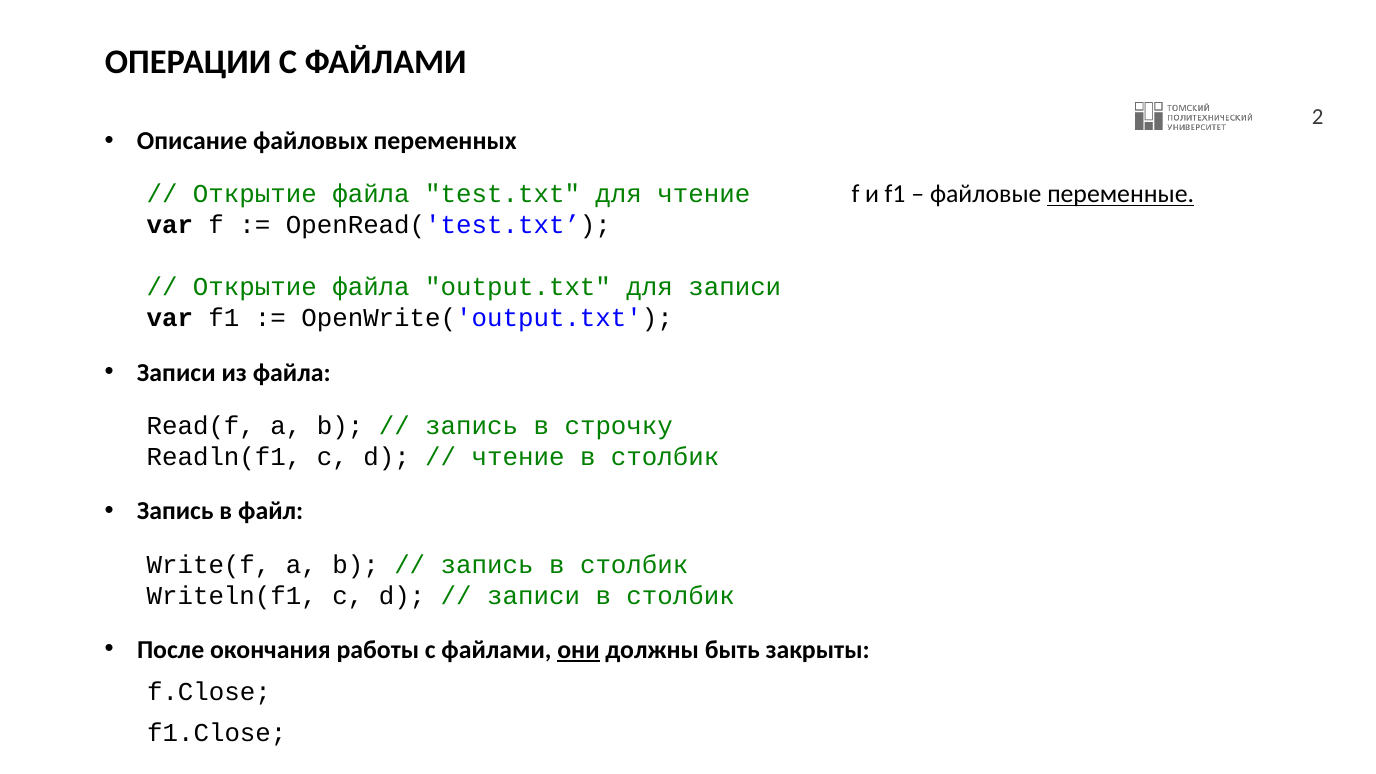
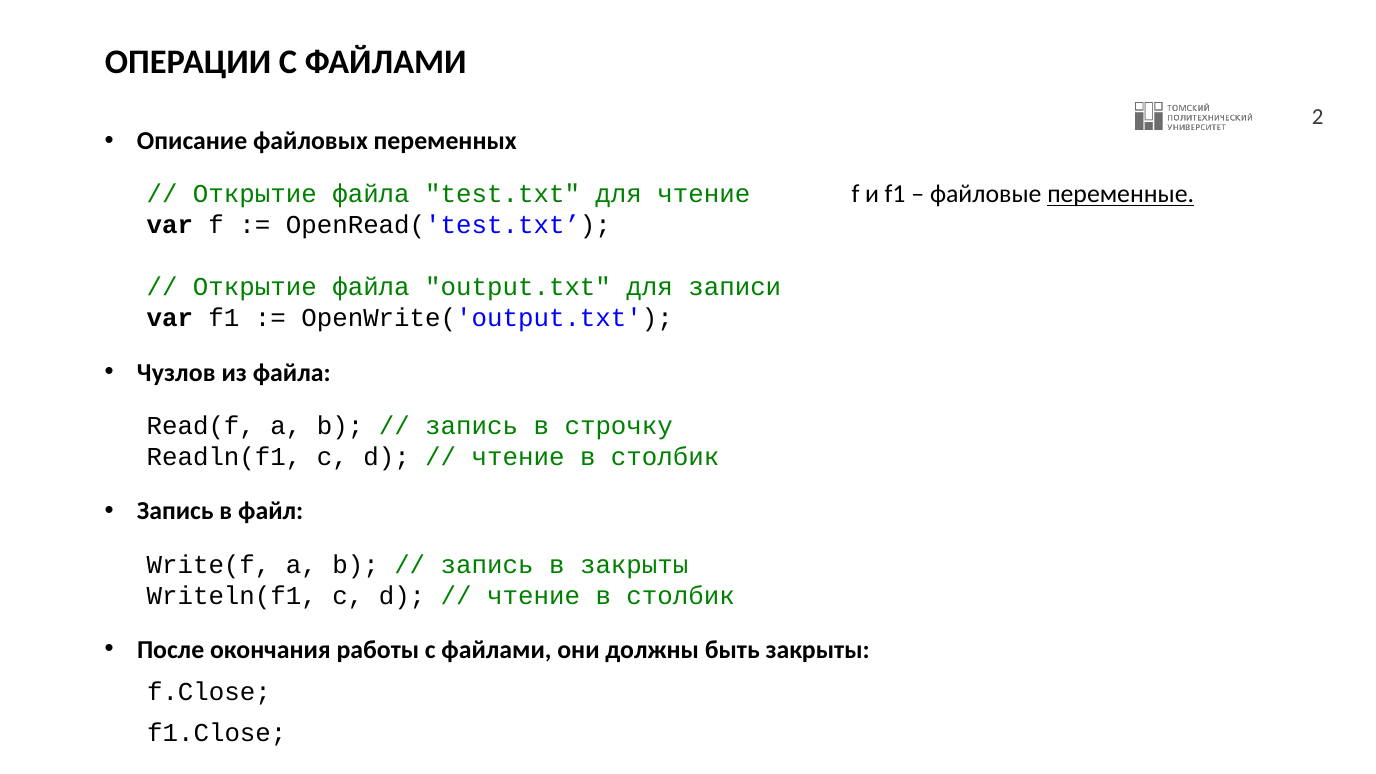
Записи: Записи -> Чузлов (176, 373)
запись в столбик: столбик -> закрыты (634, 565)
записи: записи -> чтение (534, 596)
они underline: present -> none (579, 650)
